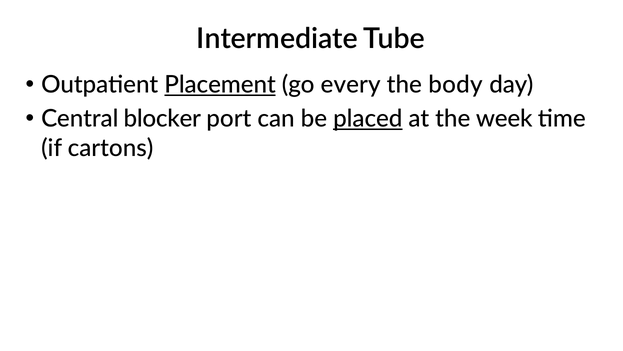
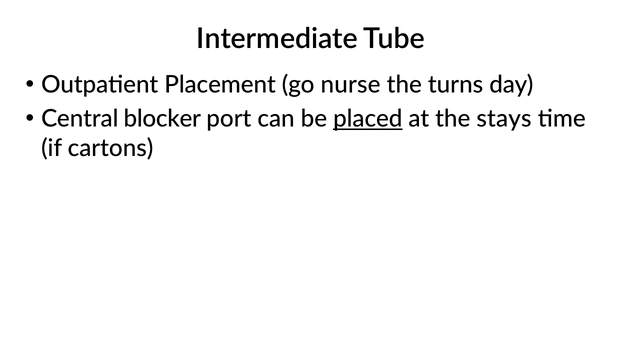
Placement underline: present -> none (220, 85)
every: every -> nurse (351, 85)
body: body -> turns (456, 85)
week: week -> stays (504, 119)
